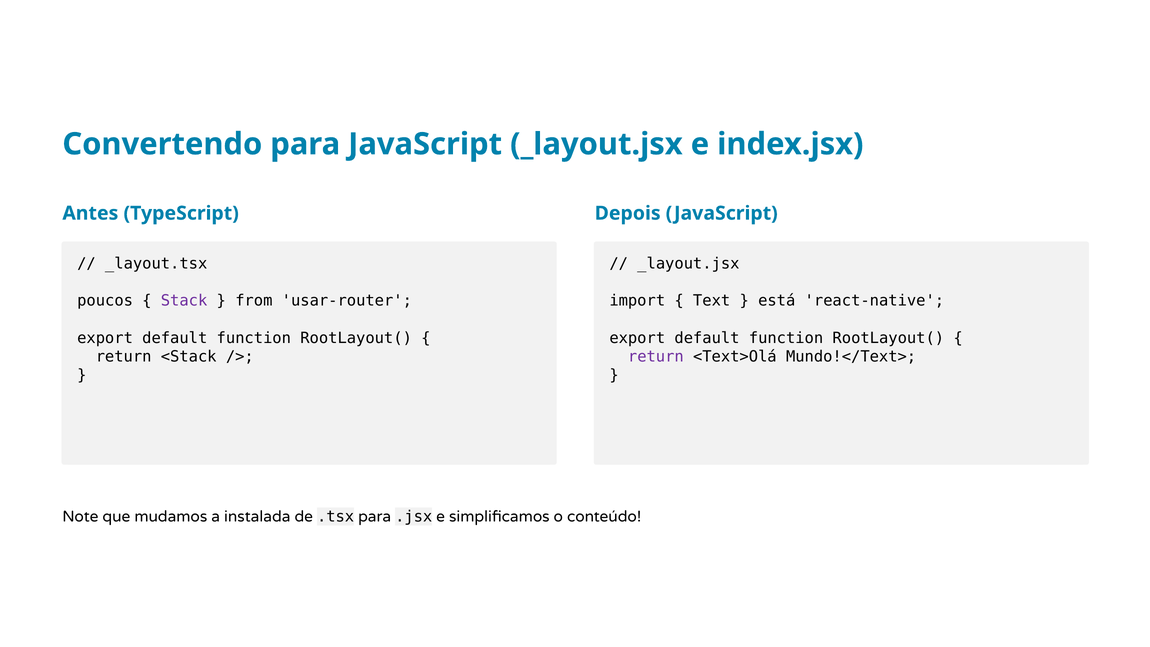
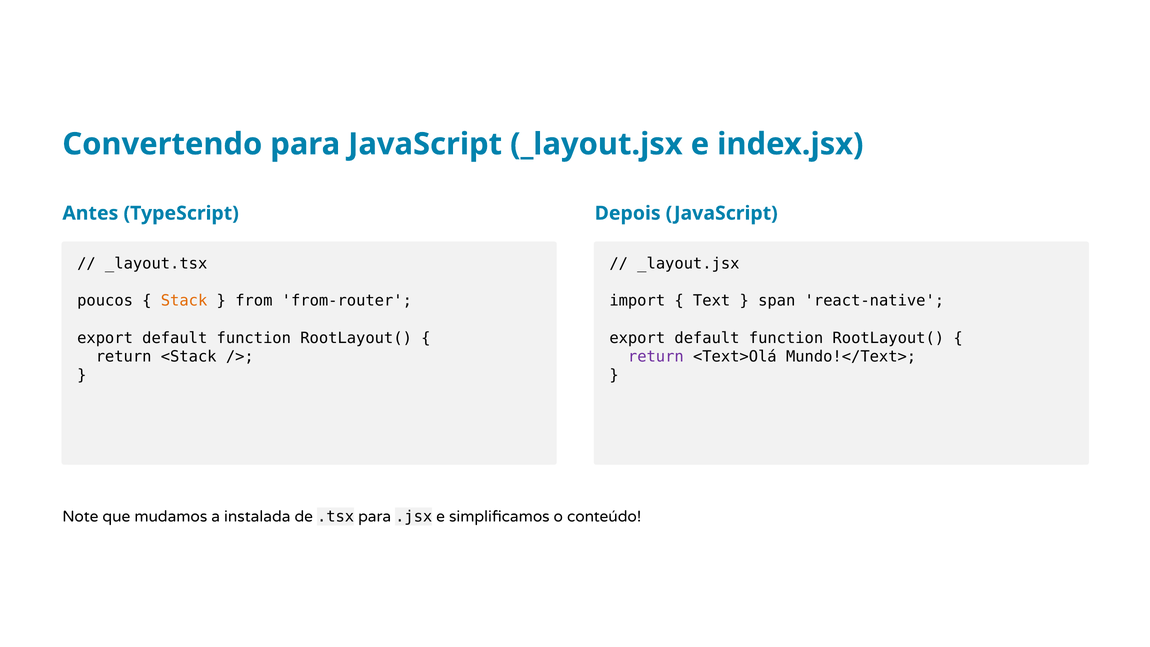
Stack colour: purple -> orange (184, 301)
usar-router: usar-router -> from-router (347, 301)
está: está -> span (777, 301)
